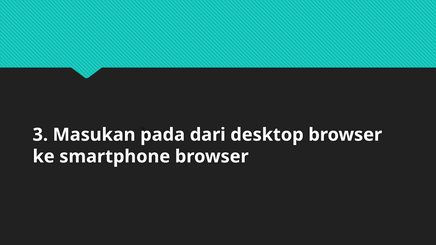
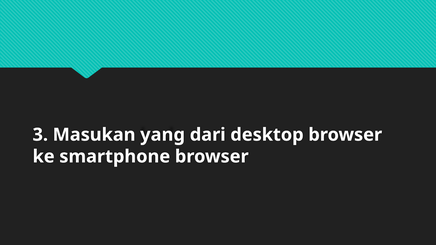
pada: pada -> yang (163, 135)
